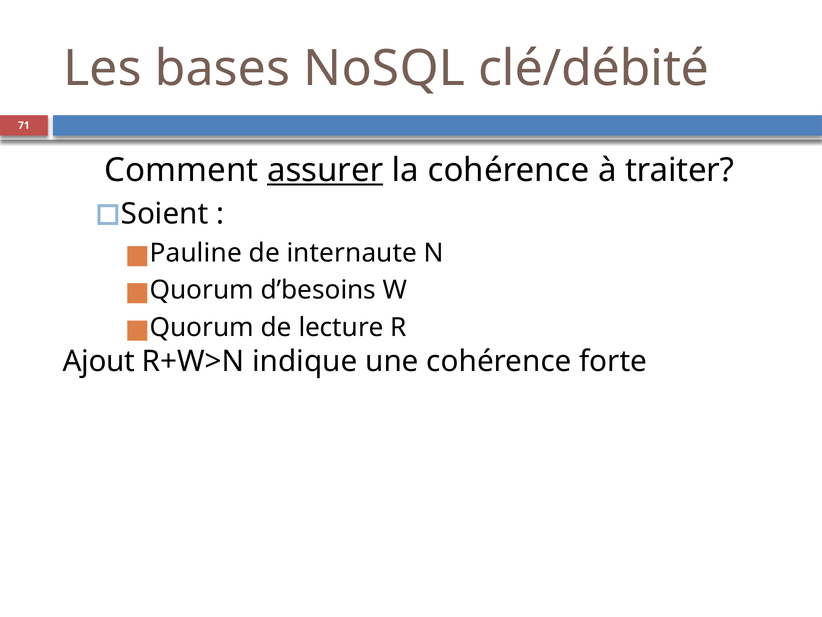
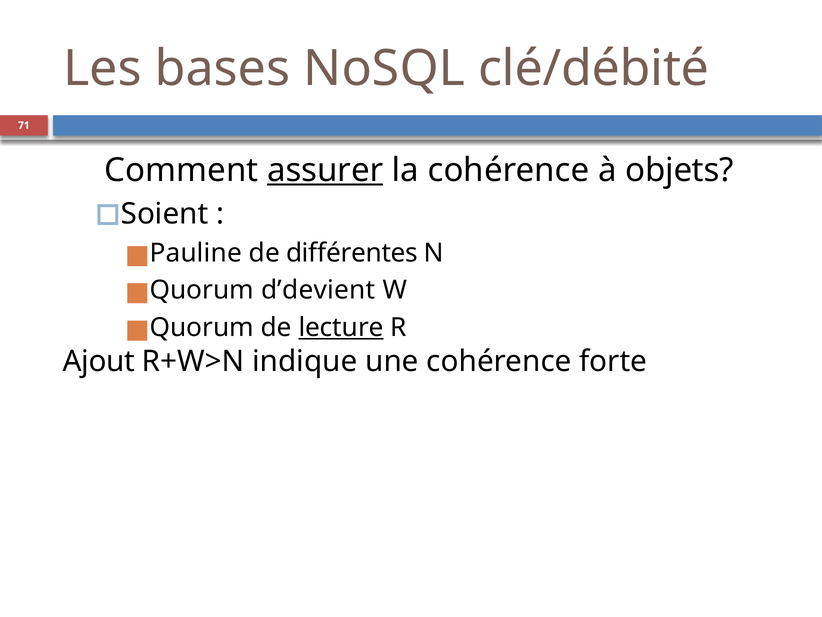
traiter: traiter -> objets (679, 170)
internaute: internaute -> différentes (352, 253)
d’besoins: d’besoins -> d’devient (318, 290)
lecture underline: none -> present (341, 327)
